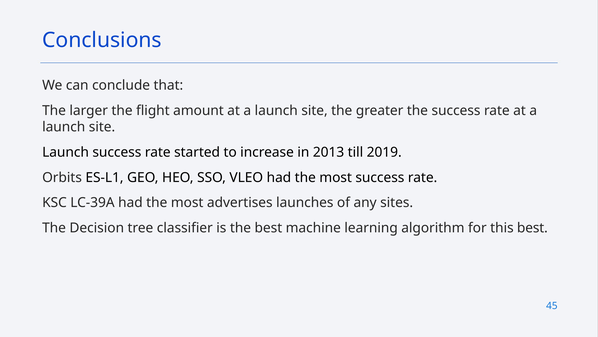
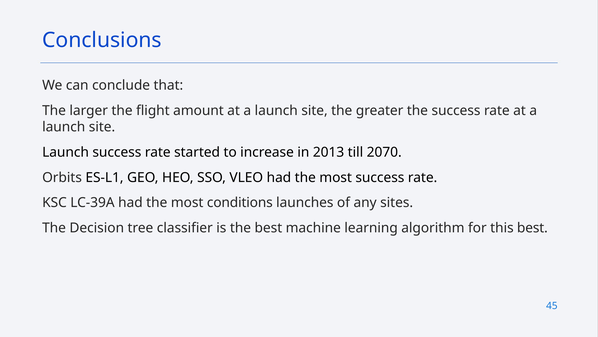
2019: 2019 -> 2070 (384, 152)
advertises: advertises -> conditions (240, 202)
